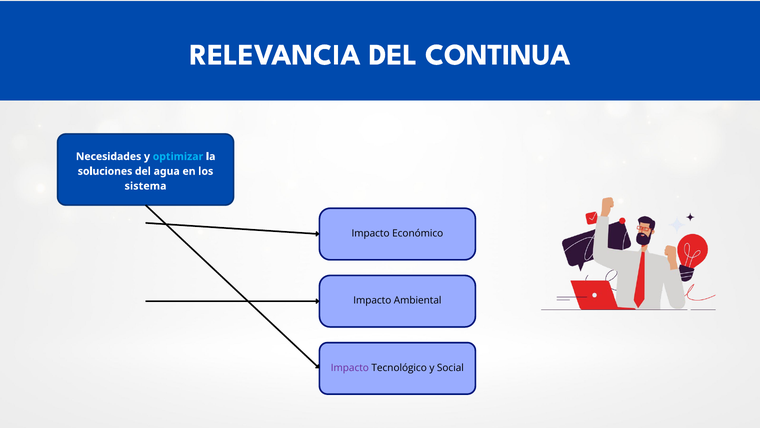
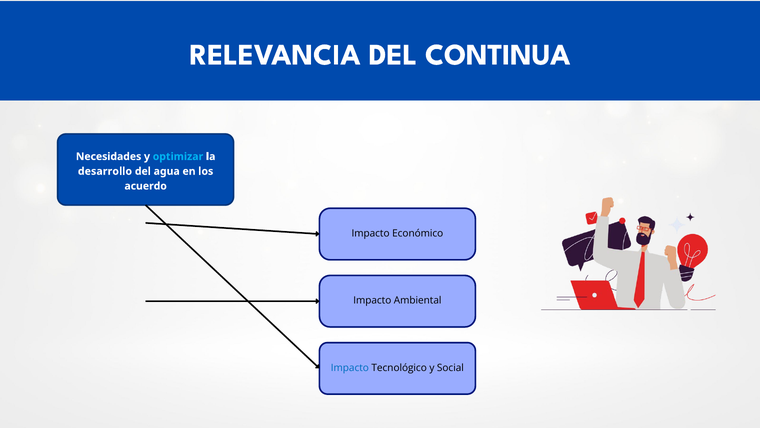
soluciones: soluciones -> desarrollo (105, 171)
sistema: sistema -> acuerdo (146, 186)
Impacto colour: purple -> blue (350, 368)
